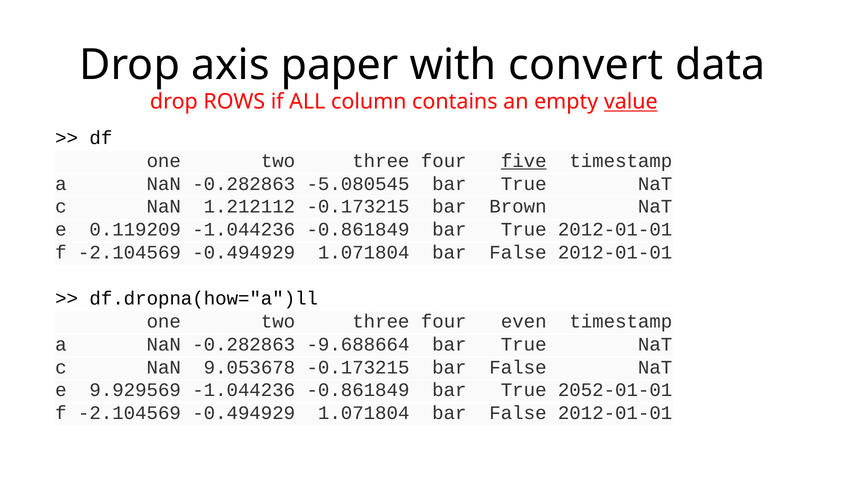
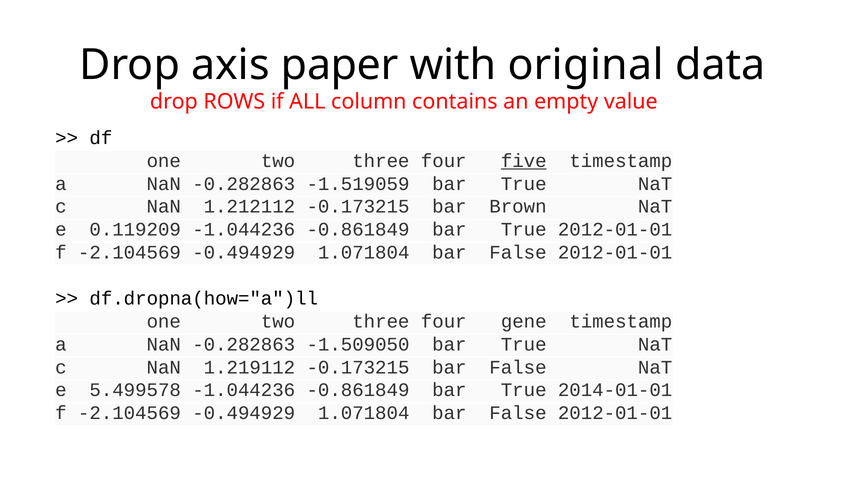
convert: convert -> original (586, 65)
value underline: present -> none (631, 102)
-5.080545: -5.080545 -> -1.519059 (358, 184)
even: even -> gene (524, 321)
-9.688664: -9.688664 -> -1.509050 (358, 344)
9.053678: 9.053678 -> 1.219112 (249, 367)
9.929569: 9.929569 -> 5.499578 (135, 390)
2052-01-01: 2052-01-01 -> 2014-01-01 (615, 390)
